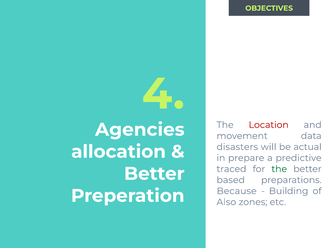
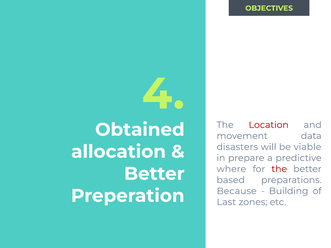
Agencies: Agencies -> Obtained (140, 130)
actual: actual -> viable (307, 147)
traced: traced -> where (231, 169)
the colour: green -> red (279, 169)
Also: Also -> Last (226, 202)
